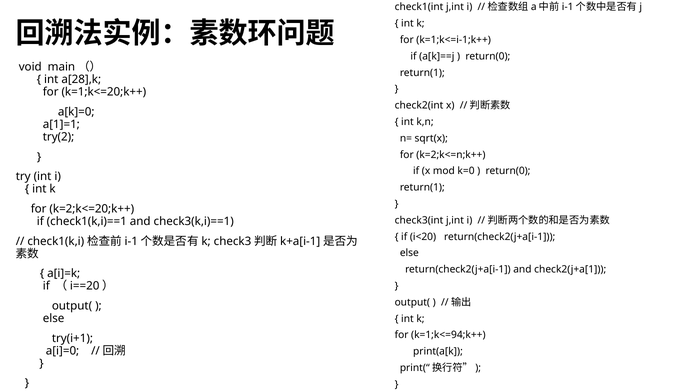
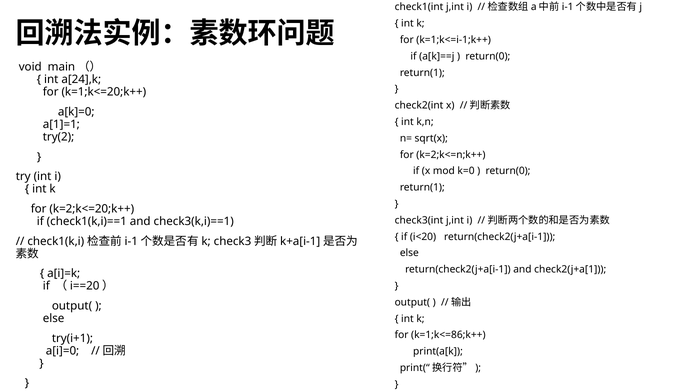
a[28],k: a[28],k -> a[24],k (81, 80)
k=1;k<=94;k++: k=1;k<=94;k++ -> k=1;k<=86;k++ (448, 335)
